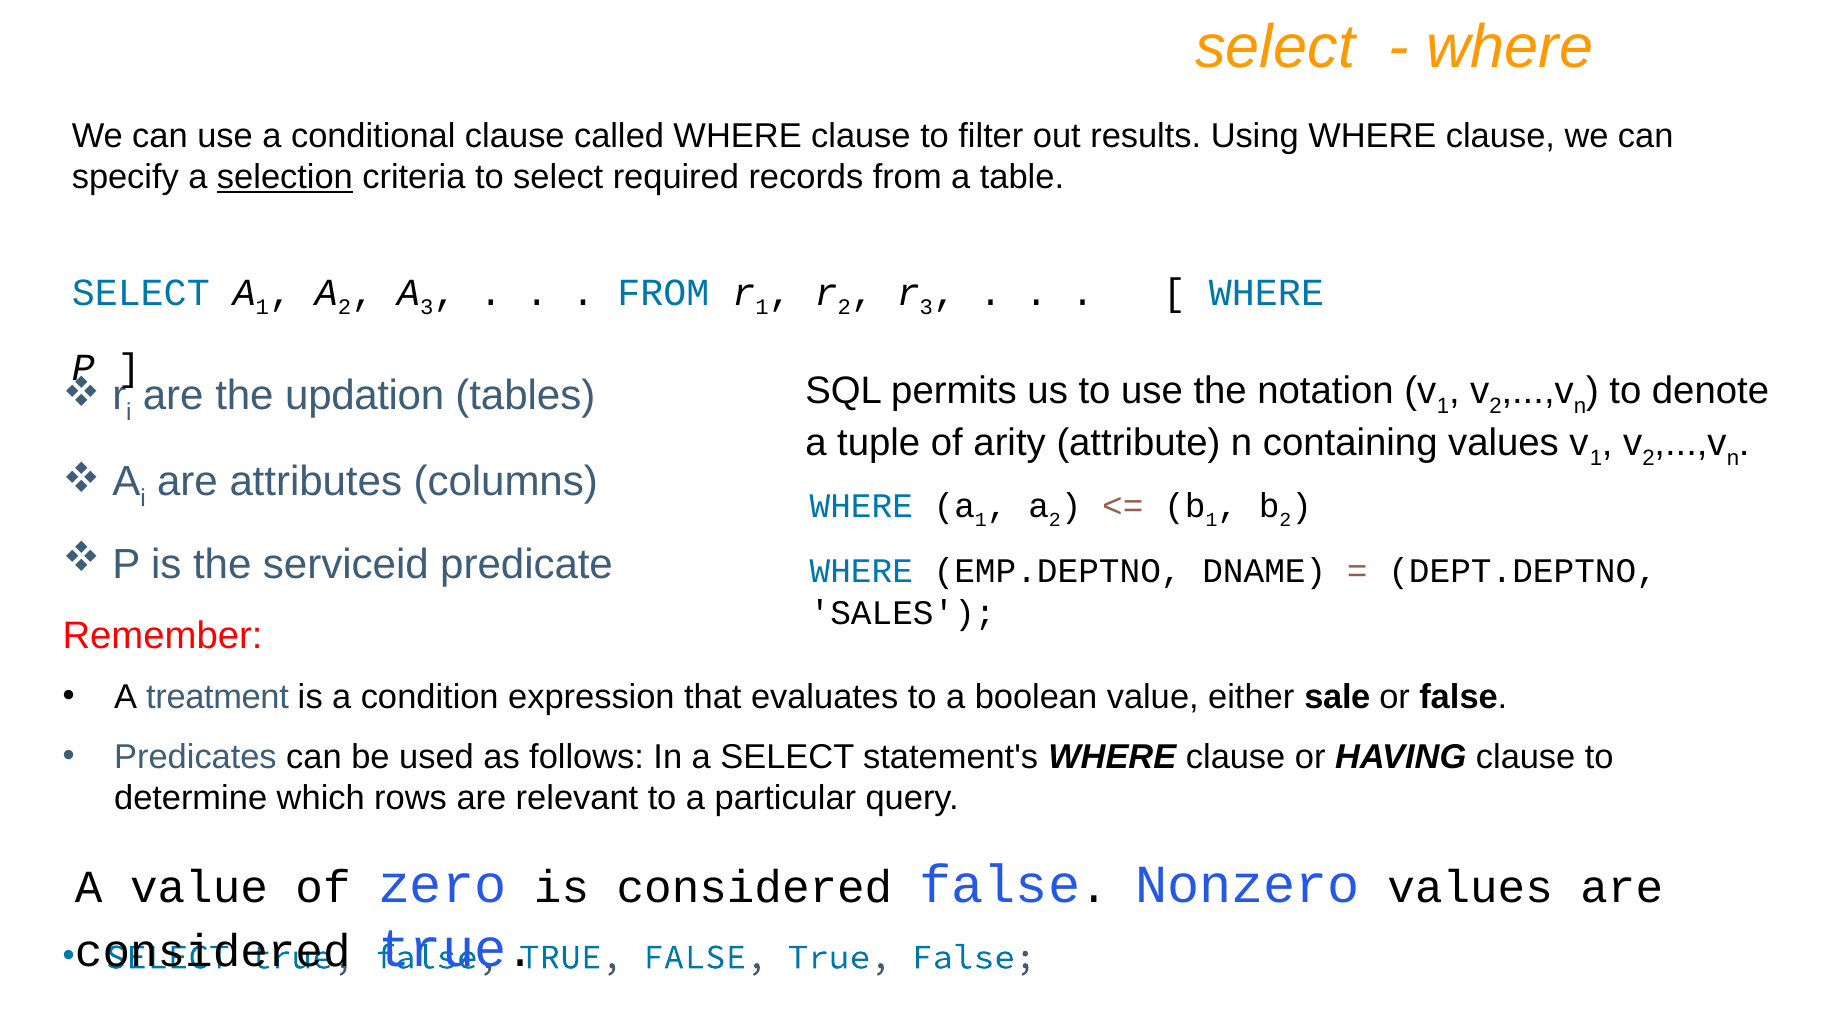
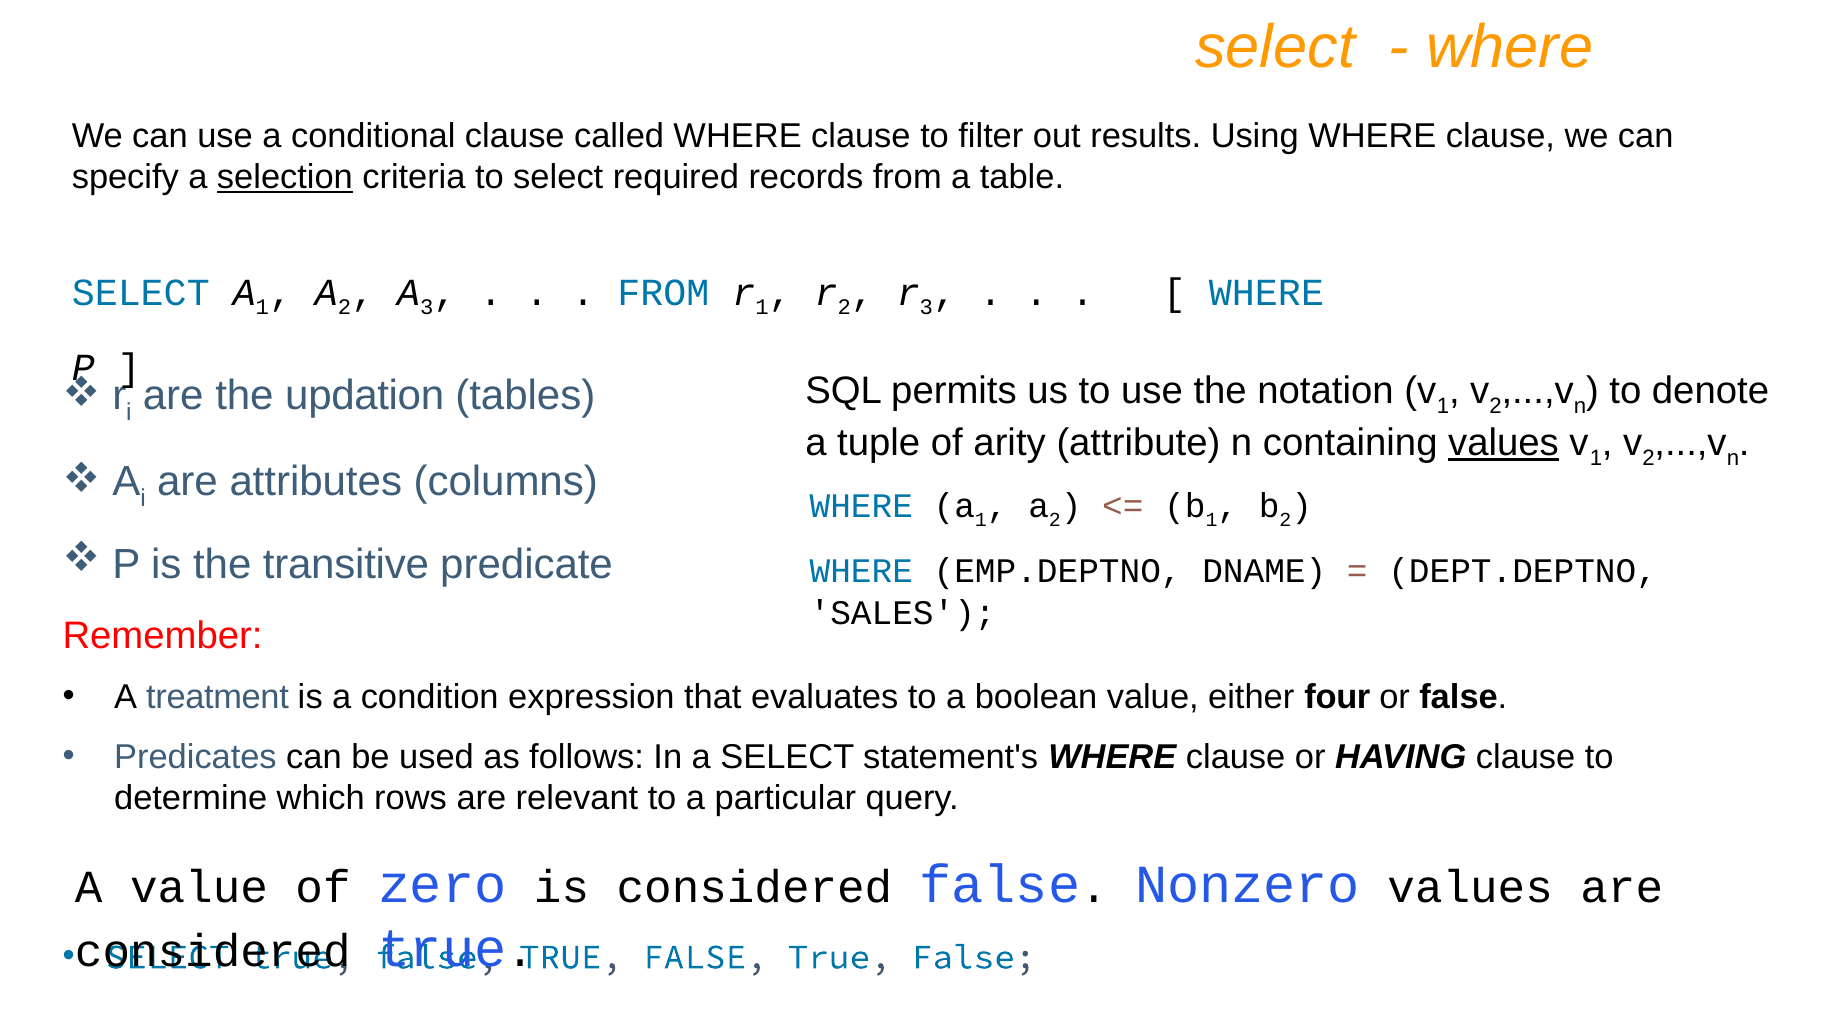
values underline: none -> present (1503, 443)
serviceid: serviceid -> transitive (346, 565)
sale: sale -> four (1337, 698)
